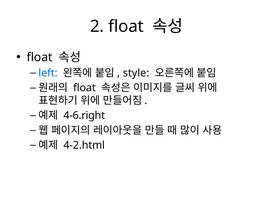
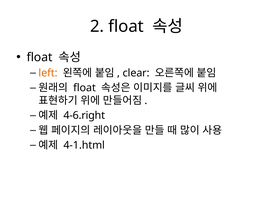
left colour: blue -> orange (48, 73)
style: style -> clear (136, 73)
4-2.html: 4-2.html -> 4-1.html (84, 145)
